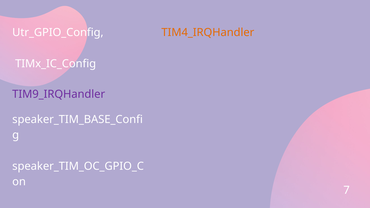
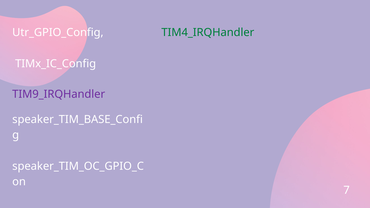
TIM4_IRQHandler colour: orange -> green (208, 32)
